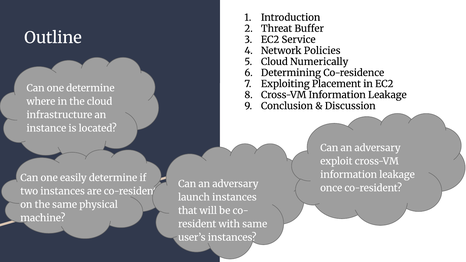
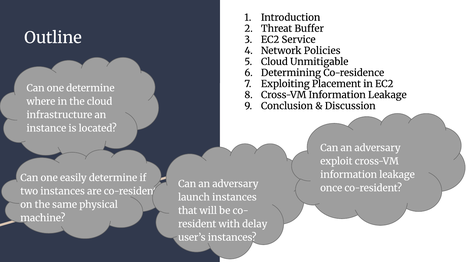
Numerically: Numerically -> Unmitigable (319, 62)
with same: same -> delay (255, 224)
